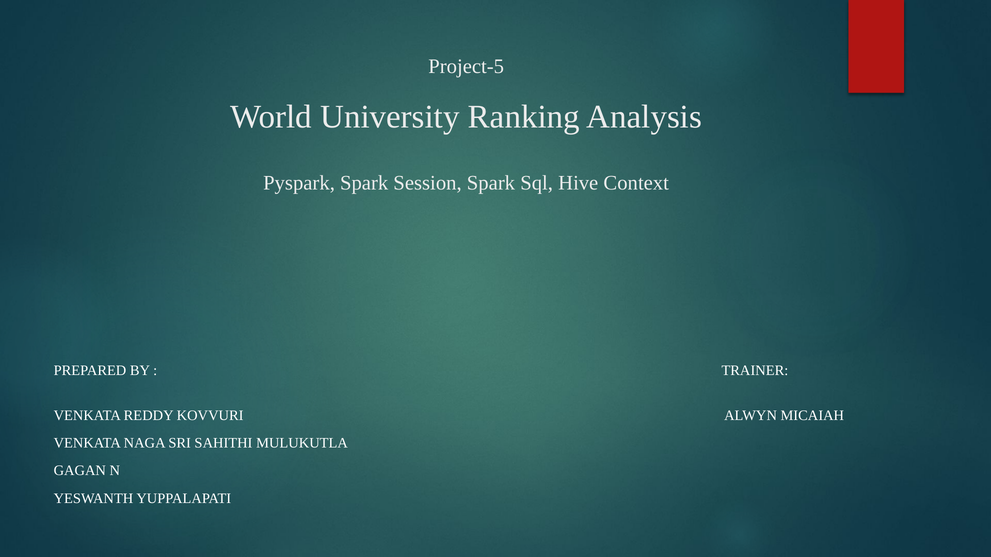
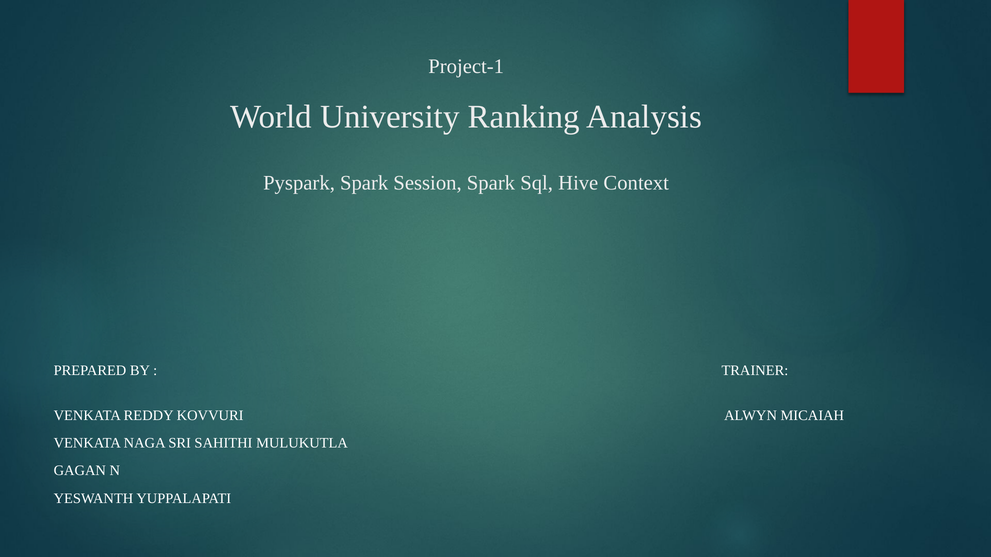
Project-5: Project-5 -> Project-1 (466, 67)
